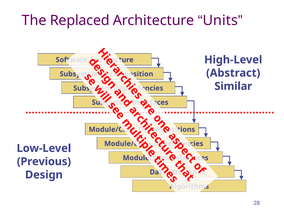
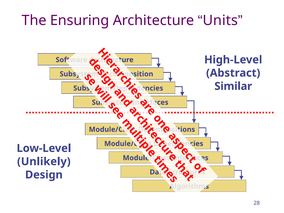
Replaced: Replaced -> Ensuring (80, 20)
Previous: Previous -> Unlikely (44, 162)
